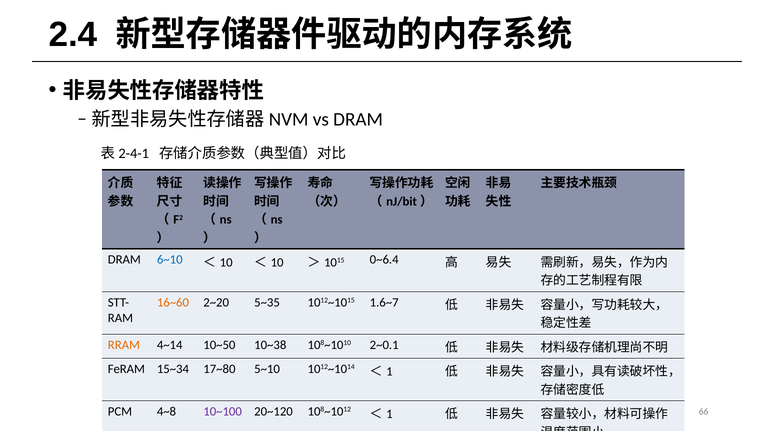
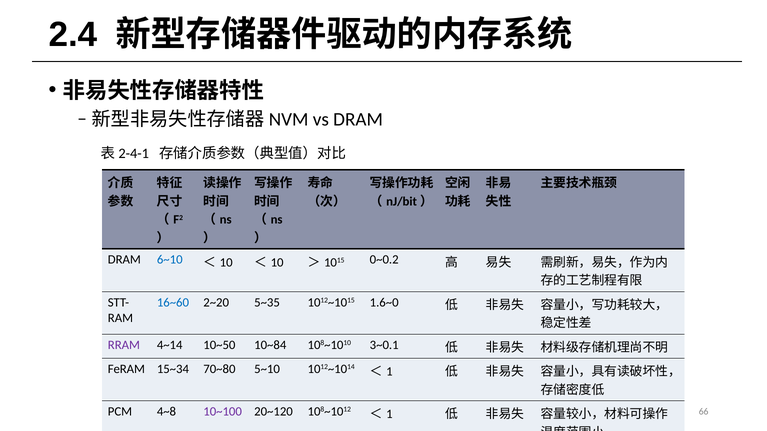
0~6.4: 0~6.4 -> 0~0.2 (384, 260)
16~60 colour: orange -> blue (173, 303)
1.6~7: 1.6~7 -> 1.6~0 (384, 303)
RRAM colour: orange -> purple (124, 345)
10~38: 10~38 -> 10~84 (270, 345)
2~0.1: 2~0.1 -> 3~0.1 (384, 345)
17~80: 17~80 -> 70~80 (219, 369)
